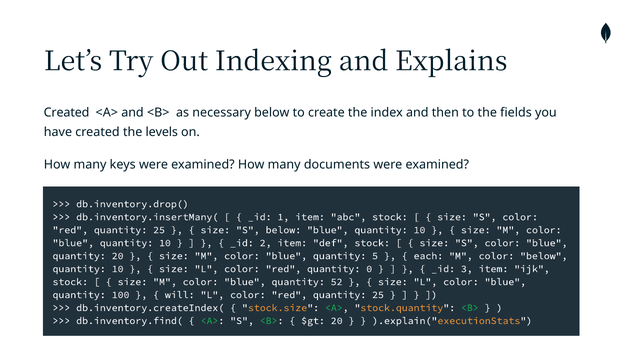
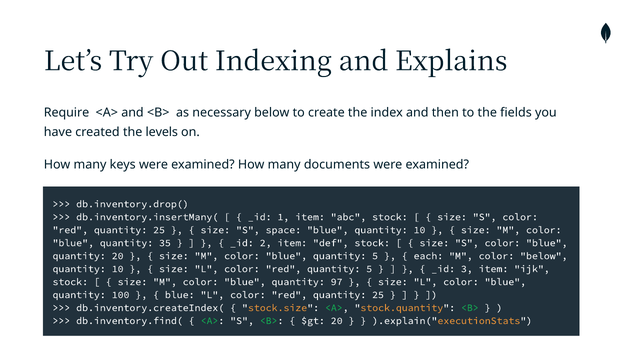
Created: Created -> Require (67, 113)
S below: below -> space (283, 230)
10: 10 -> 35 (165, 243)
red quantity 0: 0 -> 5 (369, 269)
52: 52 -> 97 (337, 282)
will: will -> blue (180, 295)
